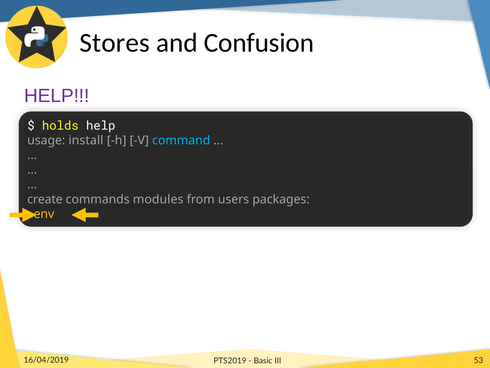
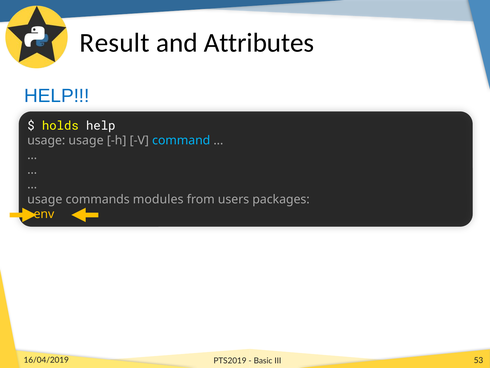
Stores: Stores -> Result (115, 43)
Confusion: Confusion -> Attributes (259, 43)
HELP colour: purple -> blue (57, 96)
usage install: install -> usage (86, 140)
create: create -> usage (45, 199)
